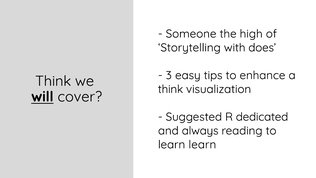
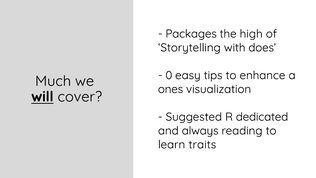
Someone: Someone -> Packages (191, 34)
3: 3 -> 0 (169, 75)
Think: Think -> Much (53, 81)
think: think -> ones (171, 89)
learn learn: learn -> traits (202, 144)
